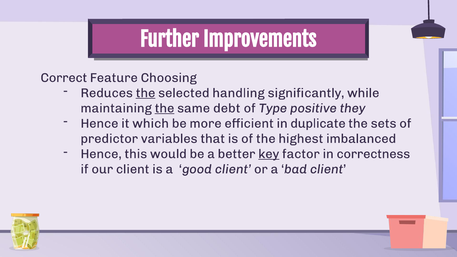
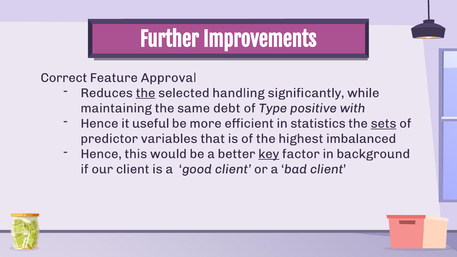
Choosing: Choosing -> Approval (169, 78)
the underline: present -> none (165, 108)
they: they -> with (353, 108)
which: which -> useful (151, 123)
duplicate: duplicate -> statistics (318, 123)
sets underline: none -> present (384, 123)
correctness: correctness -> background (373, 154)
